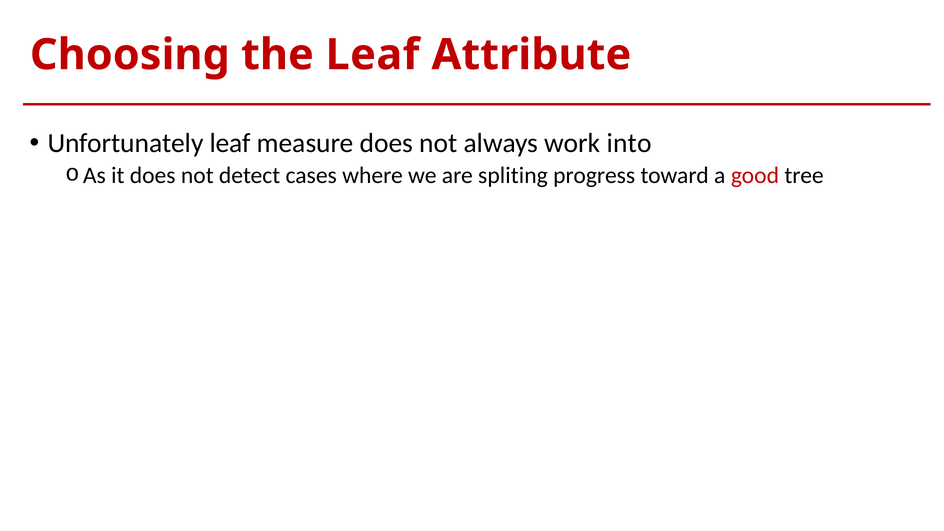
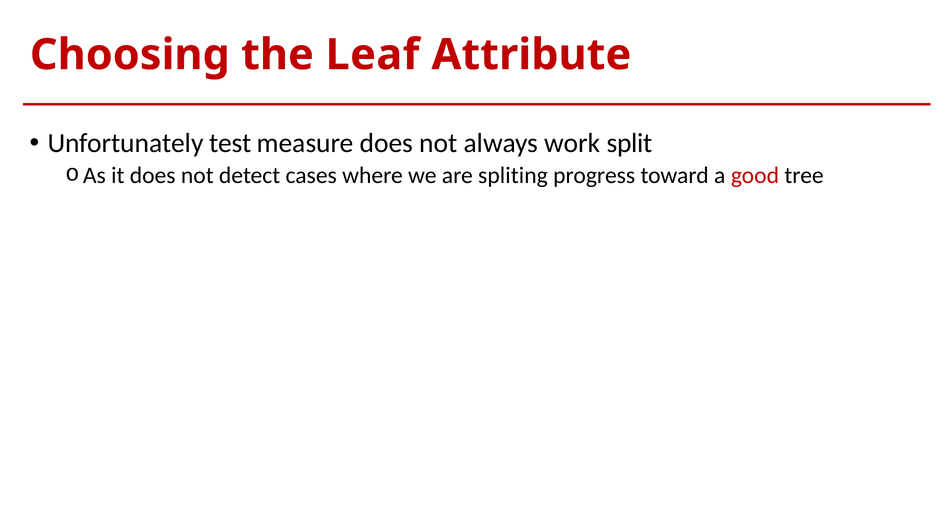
Unfortunately leaf: leaf -> test (230, 143)
into: into -> split (630, 143)
